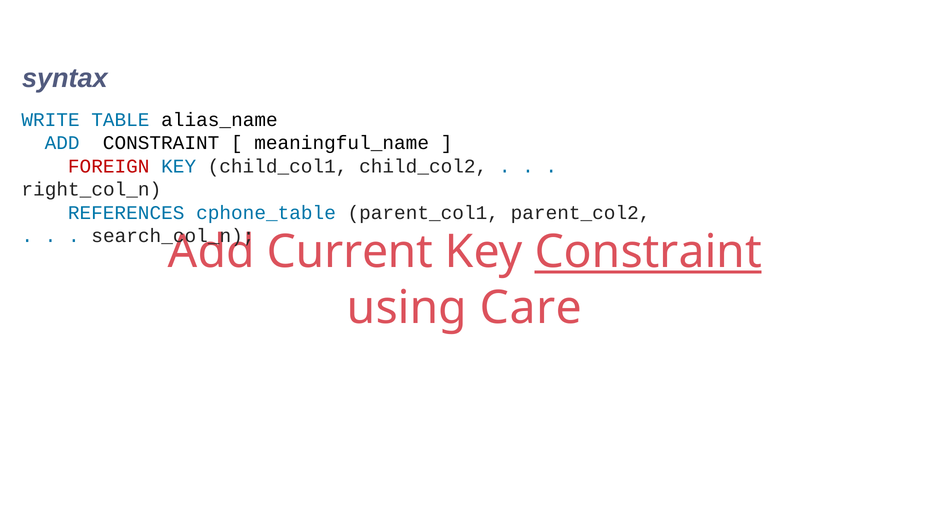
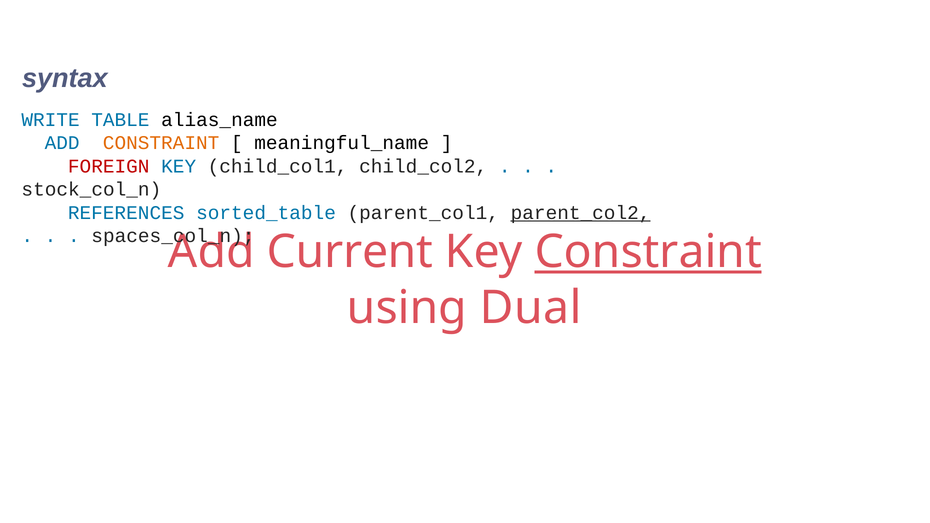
CONSTRAINT colour: black -> orange (161, 143)
right_col_n: right_col_n -> stock_col_n (91, 189)
cphone_table: cphone_table -> sorted_table (266, 213)
parent_col2 underline: none -> present (581, 213)
search_col_n: search_col_n -> spaces_col_n (173, 236)
Care: Care -> Dual (531, 308)
